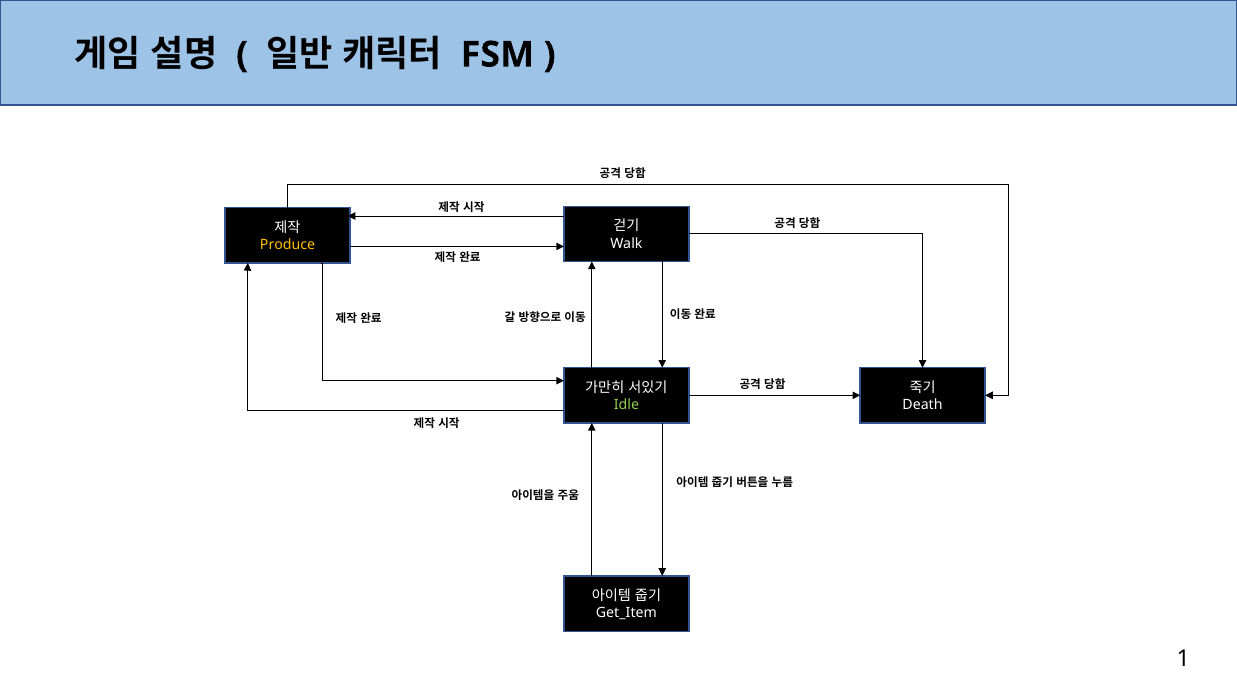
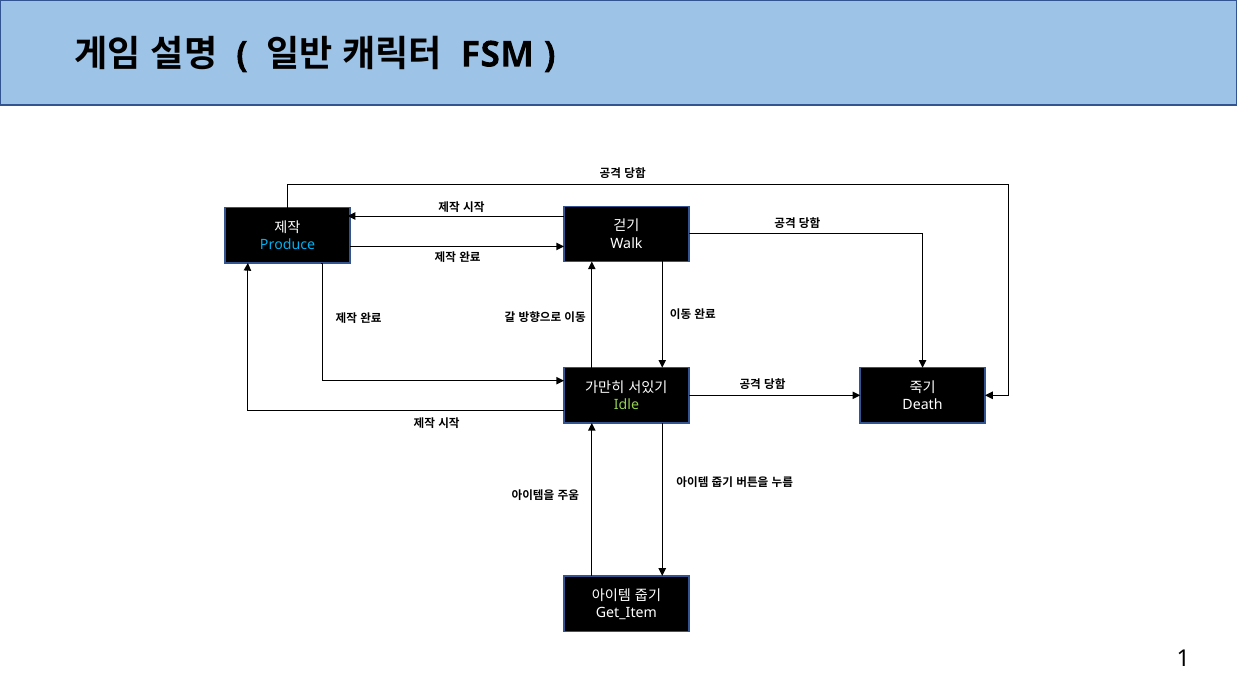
Produce colour: yellow -> light blue (288, 245)
